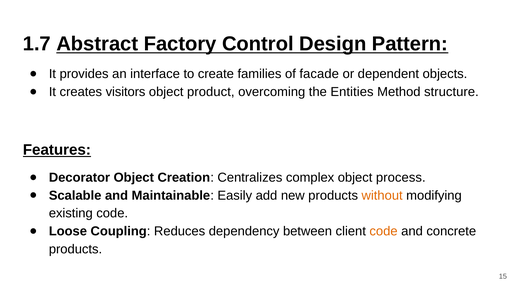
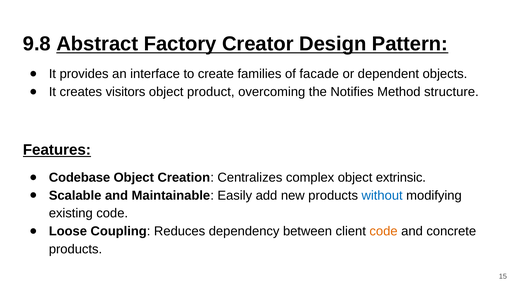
1.7: 1.7 -> 9.8 (37, 44)
Control: Control -> Creator (258, 44)
Entities: Entities -> Notifies (352, 92)
Decorator: Decorator -> Codebase (79, 177)
process: process -> extrinsic (401, 177)
without colour: orange -> blue (382, 195)
